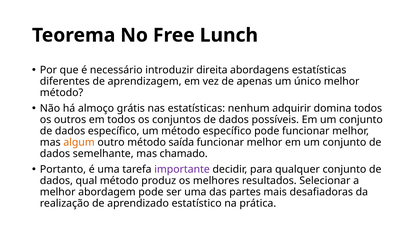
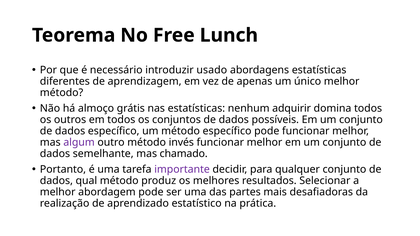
direita: direita -> usado (212, 70)
algum colour: orange -> purple (79, 142)
saída: saída -> invés (181, 142)
